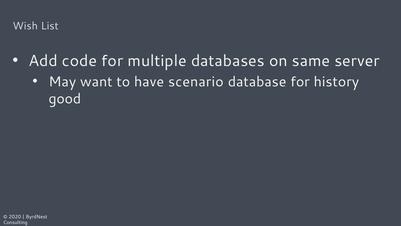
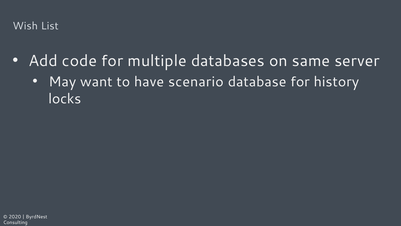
good: good -> locks (65, 99)
